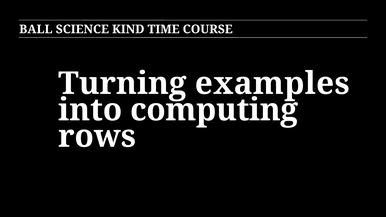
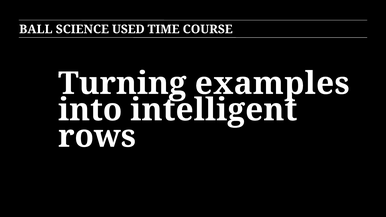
KIND: KIND -> USED (128, 29)
computing: computing -> intelligent (214, 110)
